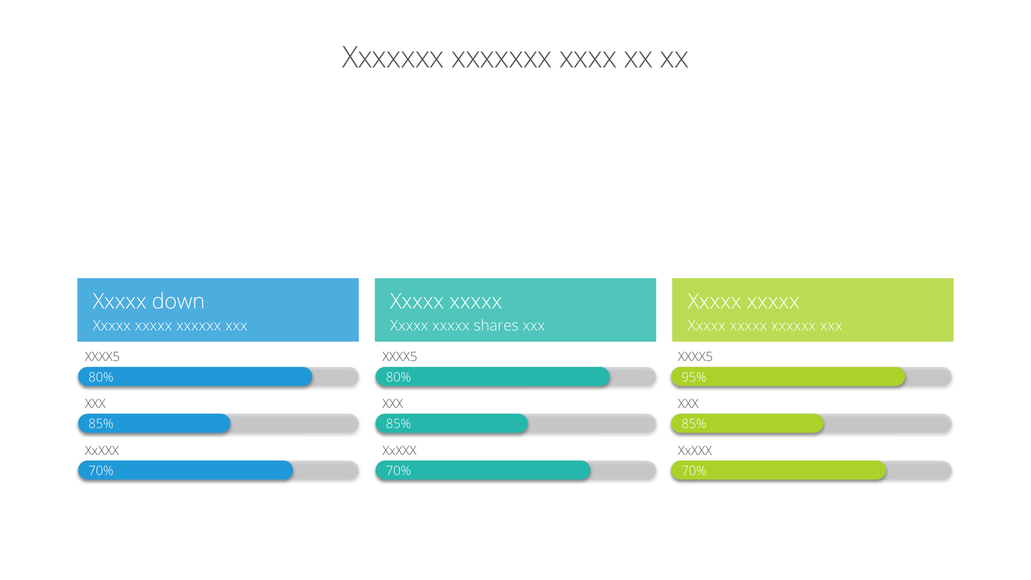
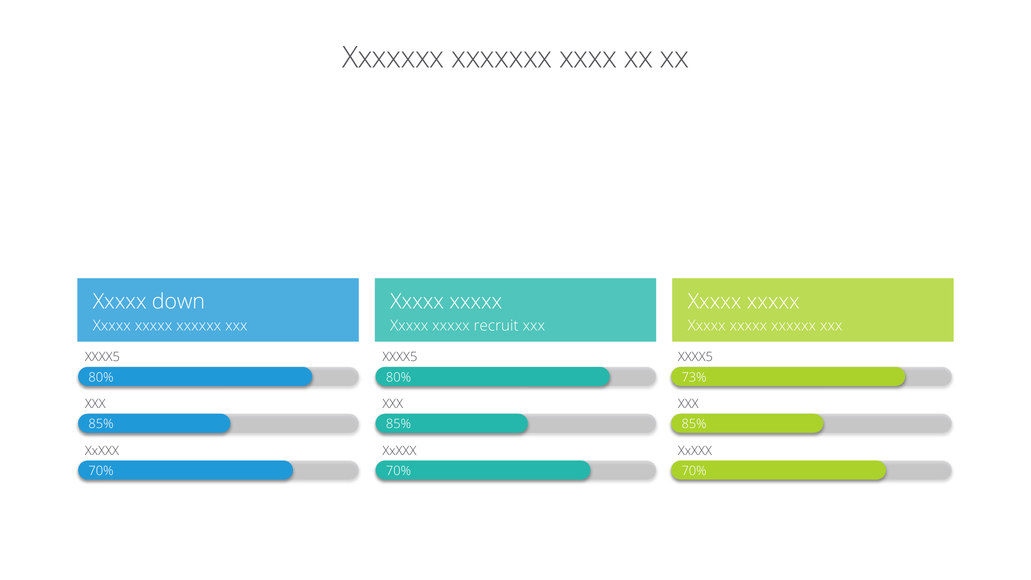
shares: shares -> recruit (496, 326)
95%: 95% -> 73% (694, 377)
